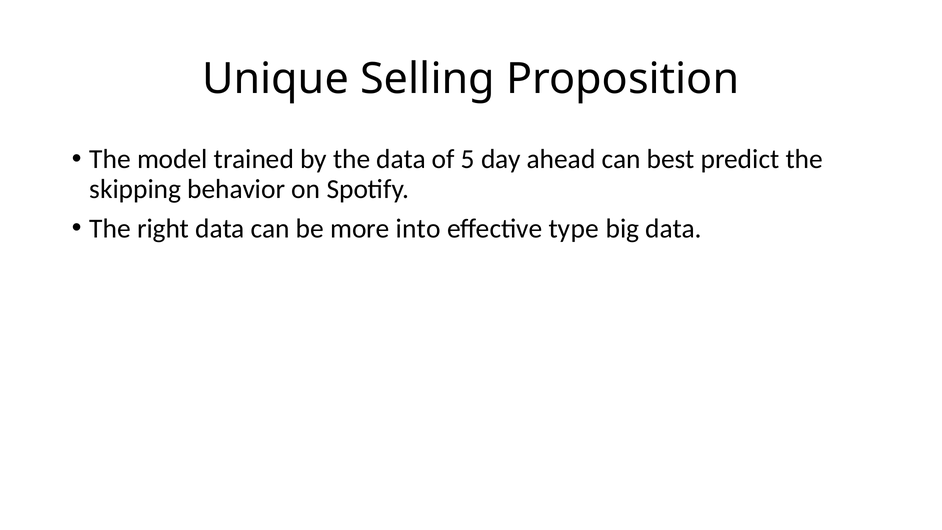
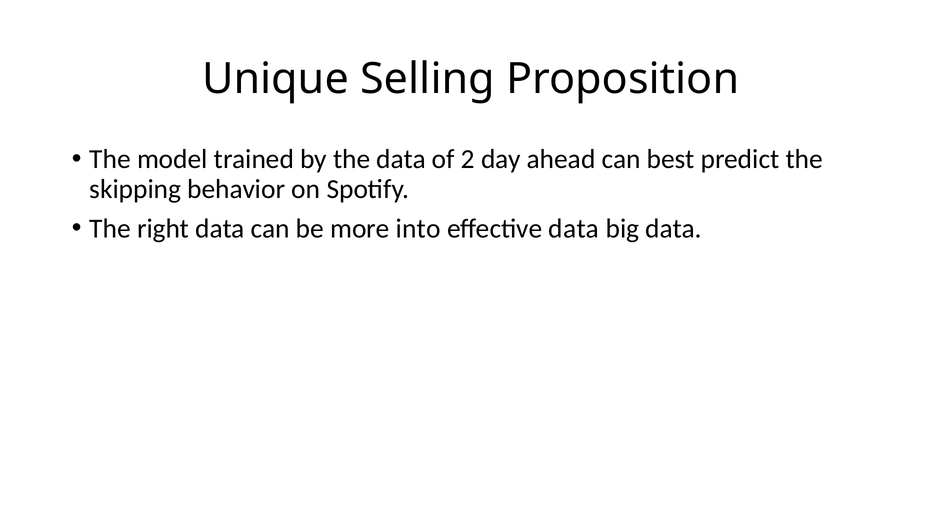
5: 5 -> 2 (468, 159)
effective type: type -> data (574, 228)
